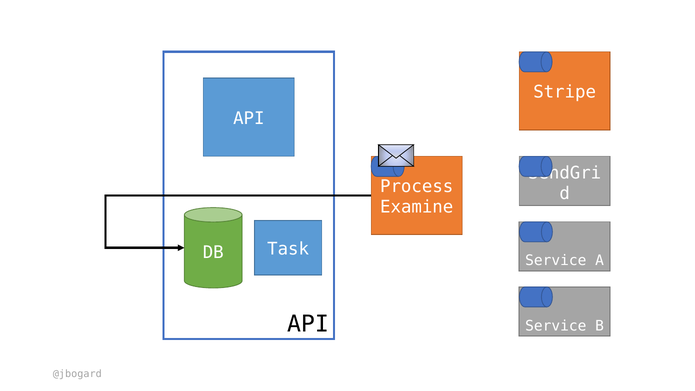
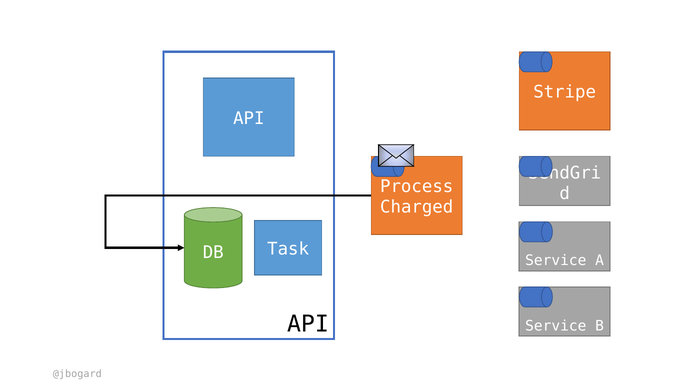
Examine: Examine -> Charged (417, 207)
